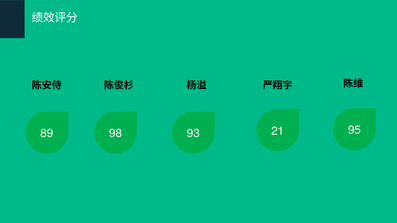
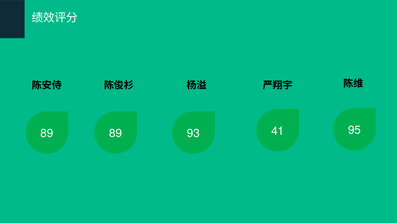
89 98: 98 -> 89 (116, 133)
21: 21 -> 41 (278, 131)
